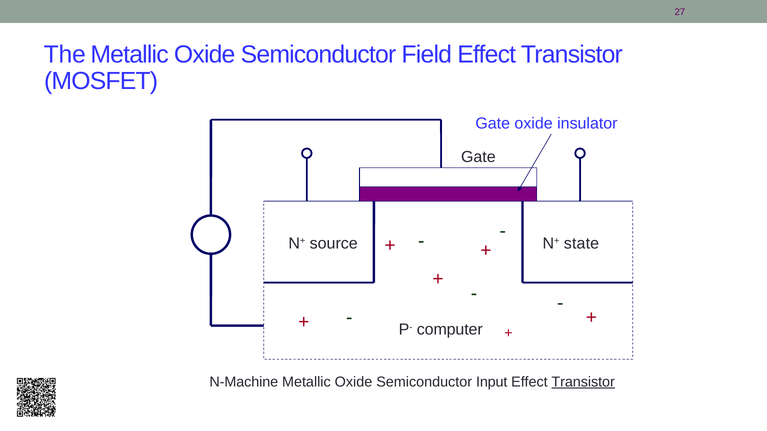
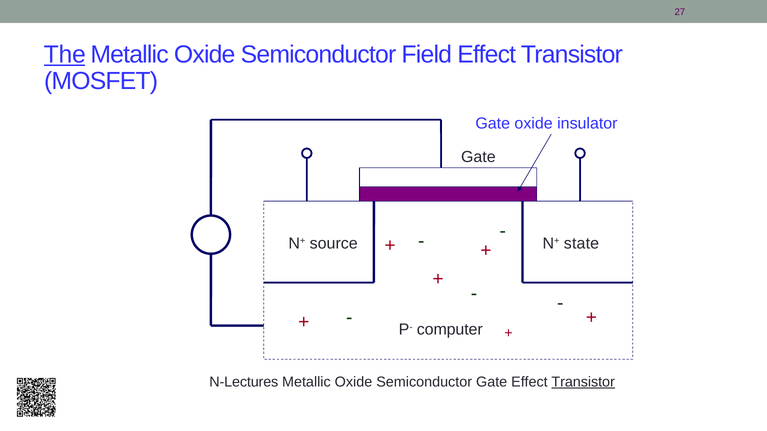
The underline: none -> present (65, 55)
N-Machine: N-Machine -> N-Lectures (244, 382)
Semiconductor Input: Input -> Gate (492, 382)
